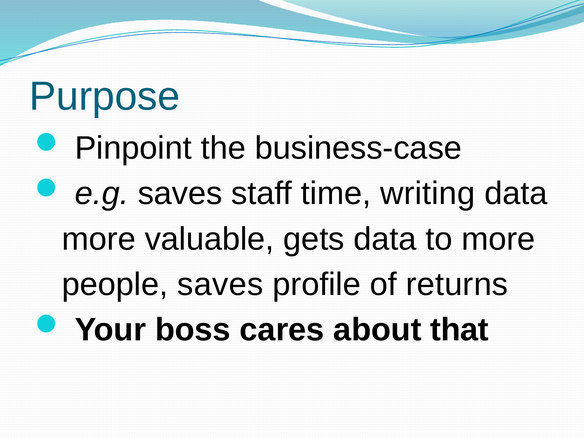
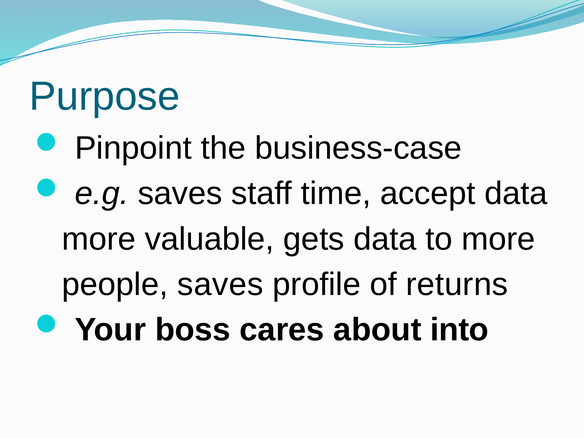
writing: writing -> accept (428, 194)
that: that -> into (459, 330)
